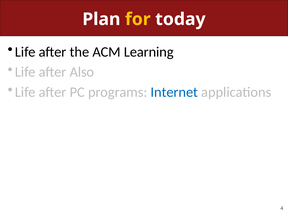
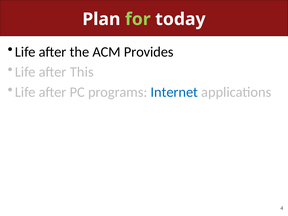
for colour: yellow -> light green (138, 19)
Learning: Learning -> Provides (149, 52)
Also: Also -> This (82, 72)
